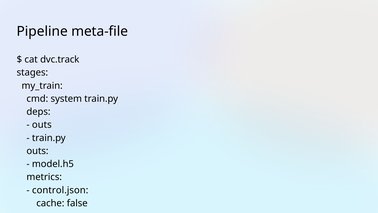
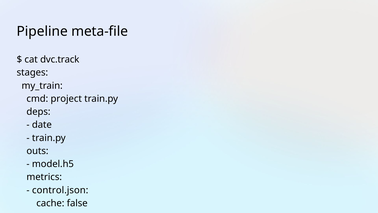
system: system -> project (66, 99)
outs: outs -> date (42, 125)
